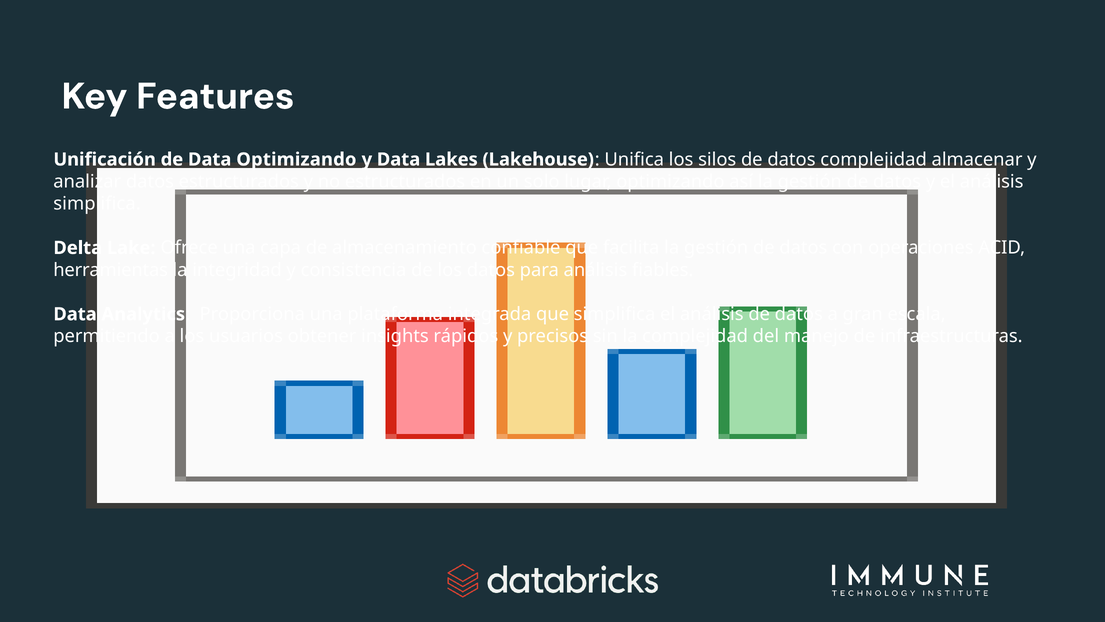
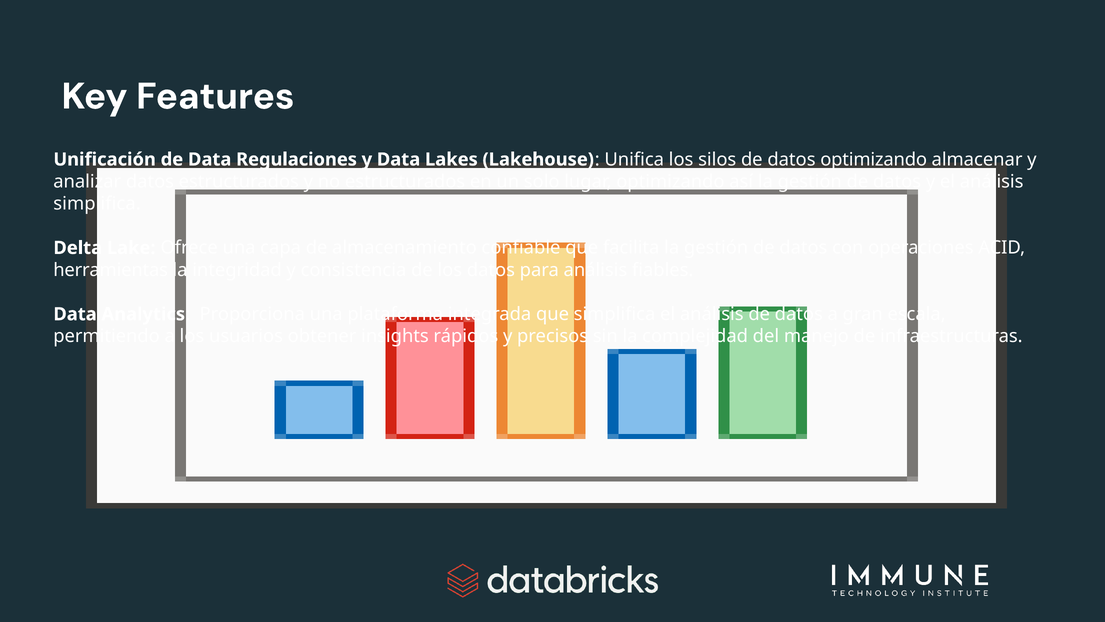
Data Optimizando: Optimizando -> Regulaciones (297, 159)
datos complejidad: complejidad -> optimizando (874, 159)
